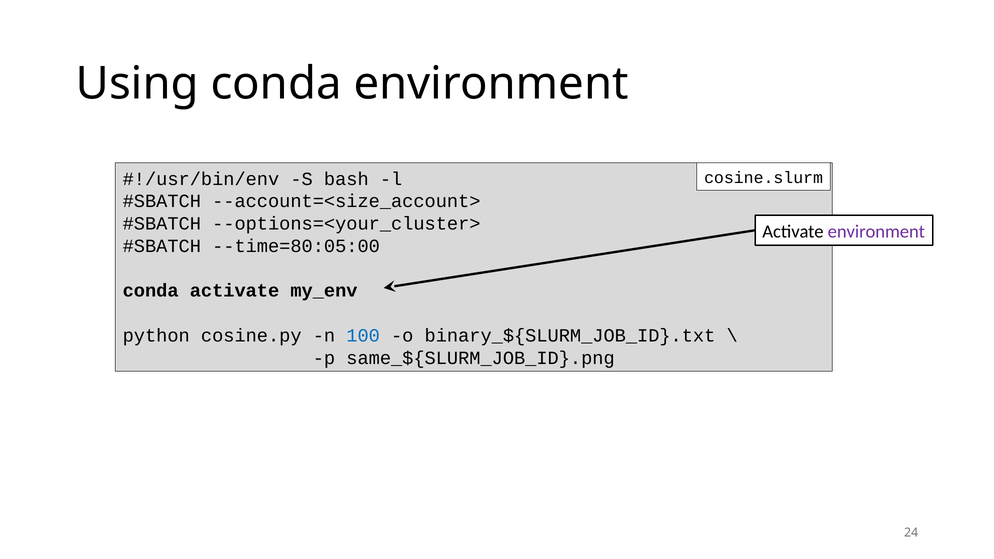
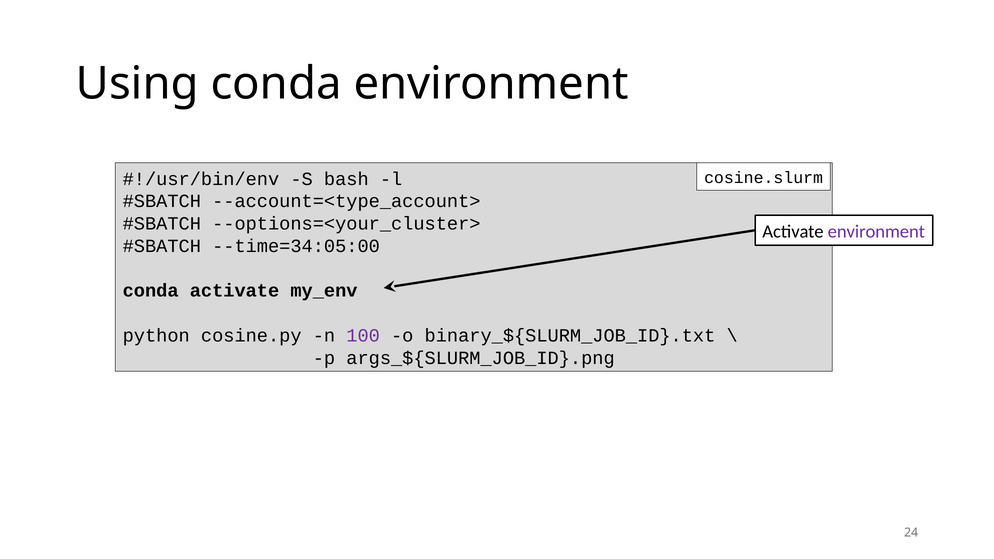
--account=<size_account>: --account=<size_account> -> --account=<type_account> (346, 201)
--time=80:05:00: --time=80:05:00 -> --time=34:05:00 (296, 246)
100 colour: blue -> purple (363, 336)
same_${SLURM_JOB_ID}.png: same_${SLURM_JOB_ID}.png -> args_${SLURM_JOB_ID}.png (481, 358)
